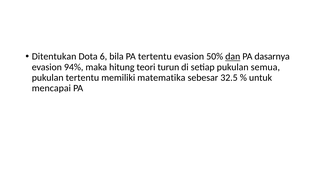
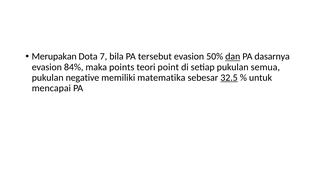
Ditentukan: Ditentukan -> Merupakan (54, 57)
6: 6 -> 7 (103, 57)
PA tertentu: tertentu -> tersebut (155, 57)
94%: 94% -> 84% (74, 67)
hitung: hitung -> points (122, 67)
turun: turun -> point (168, 67)
pukulan tertentu: tertentu -> negative (82, 78)
32.5 underline: none -> present (229, 78)
